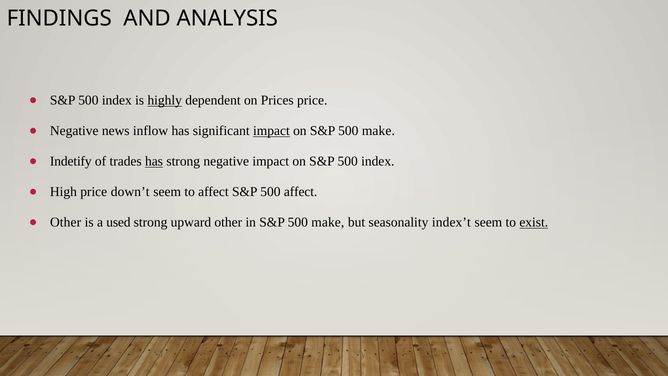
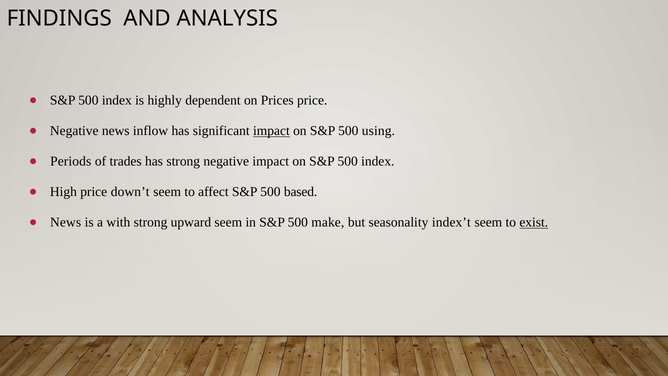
highly underline: present -> none (165, 100)
on S&P 500 make: make -> using (378, 131)
Indetify: Indetify -> Periods (71, 161)
has underline: present -> none (154, 161)
500 affect: affect -> based (301, 192)
Other: Other -> News (66, 222)
used: used -> with (118, 222)
upward other: other -> seem (228, 222)
